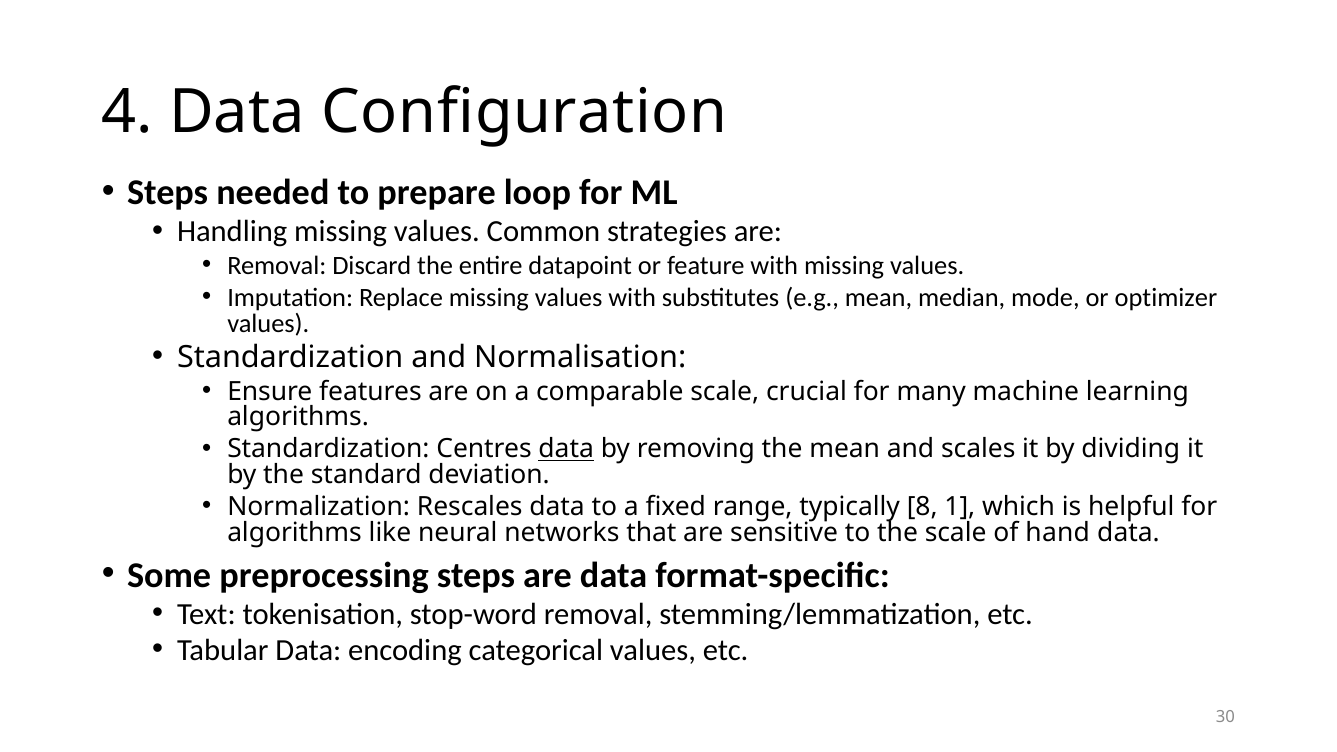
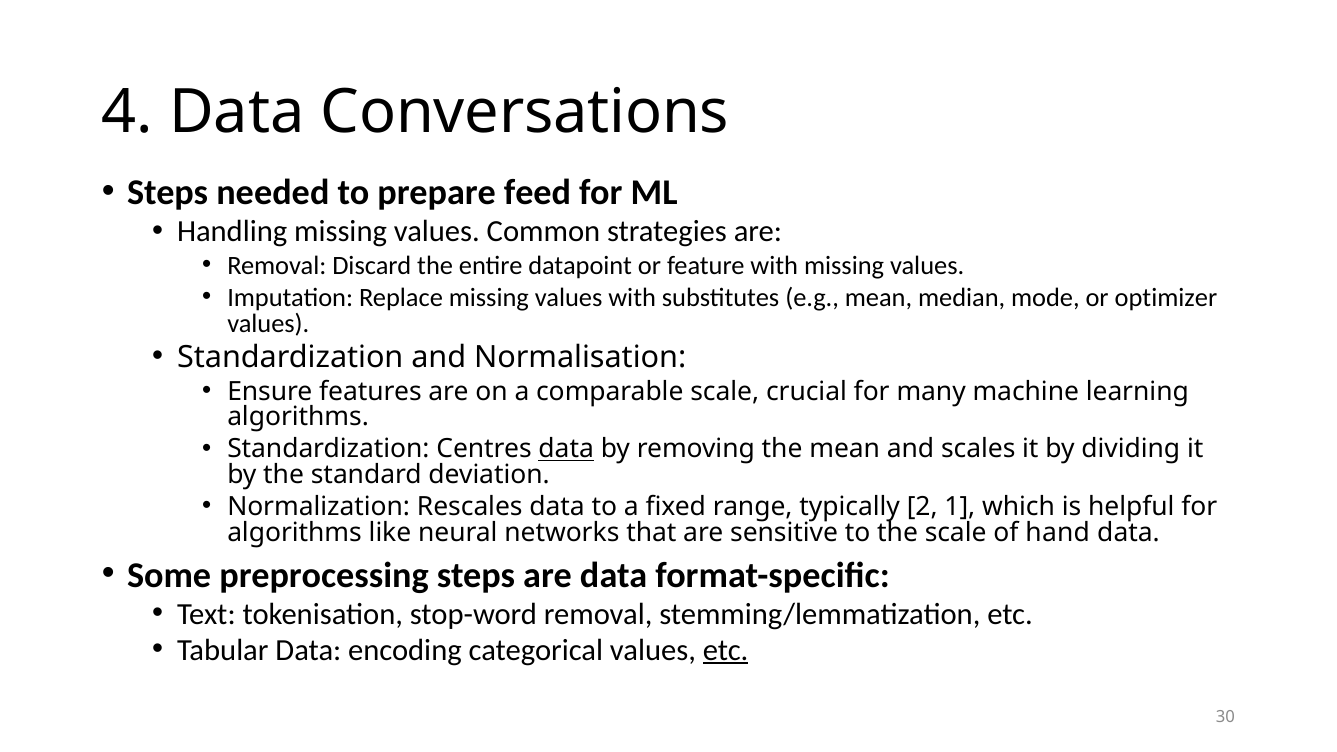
Configuration: Configuration -> Conversations (525, 112)
loop: loop -> feed (537, 193)
8: 8 -> 2 (922, 507)
etc underline: none -> present (726, 650)
